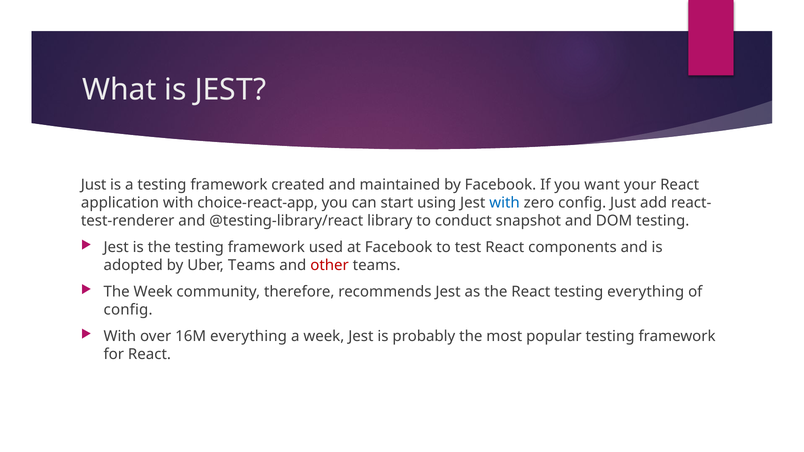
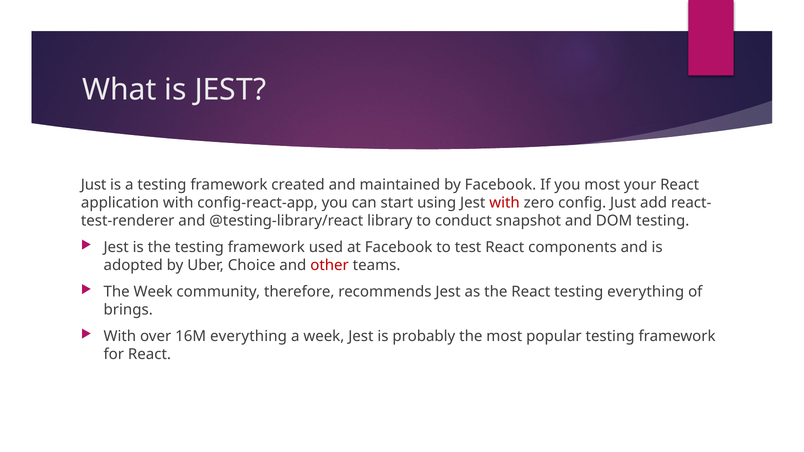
you want: want -> most (602, 185)
choice-react-app: choice-react-app -> config-react-app (258, 203)
with colour: blue -> red (505, 203)
Uber Teams: Teams -> Choice (252, 266)
config: config -> brings (128, 310)
